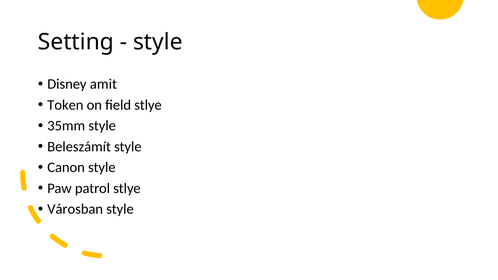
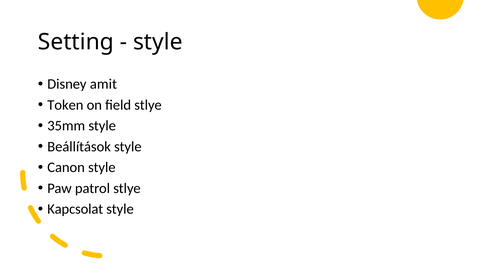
Beleszámít: Beleszámít -> Beállítások (79, 147)
Városban: Városban -> Kapcsolat (75, 209)
